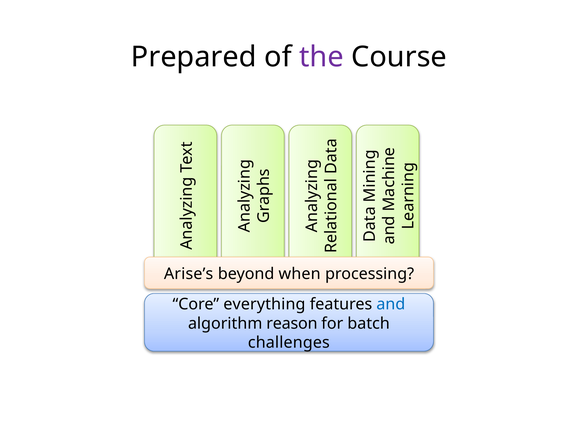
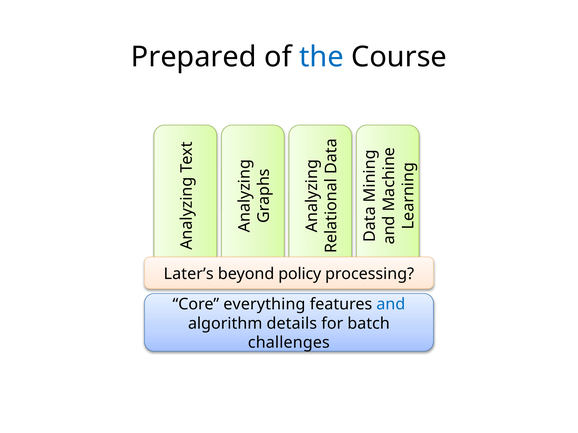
the colour: purple -> blue (321, 57)
Arise’s: Arise’s -> Later’s (189, 274)
when: when -> policy (300, 274)
reason: reason -> details (292, 324)
